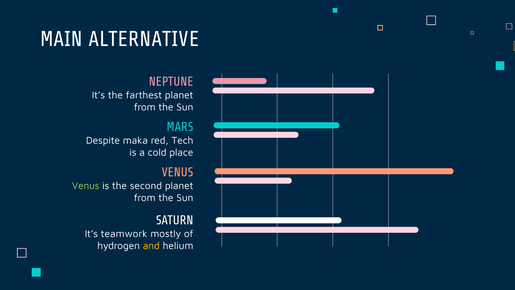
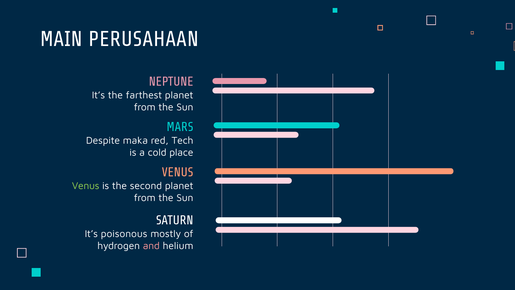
ALTERNATIVE: ALTERNATIVE -> PERUSAHAAN (144, 39)
teamwork: teamwork -> poisonous (124, 234)
and colour: yellow -> pink (151, 246)
